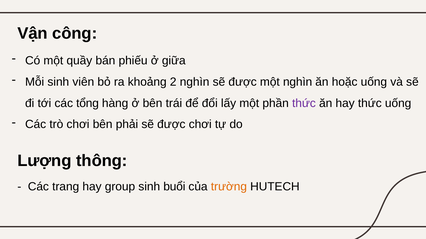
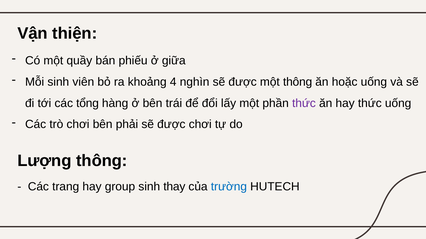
công: công -> thiện (75, 34)
2: 2 -> 4 (173, 82)
một nghìn: nghìn -> thông (298, 82)
buổi: buổi -> thay (174, 187)
trường colour: orange -> blue (229, 187)
